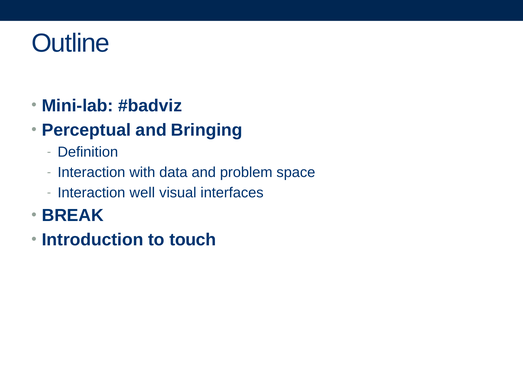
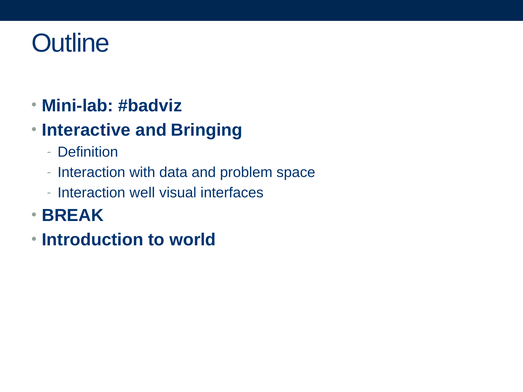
Perceptual: Perceptual -> Interactive (86, 130)
touch: touch -> world (193, 240)
